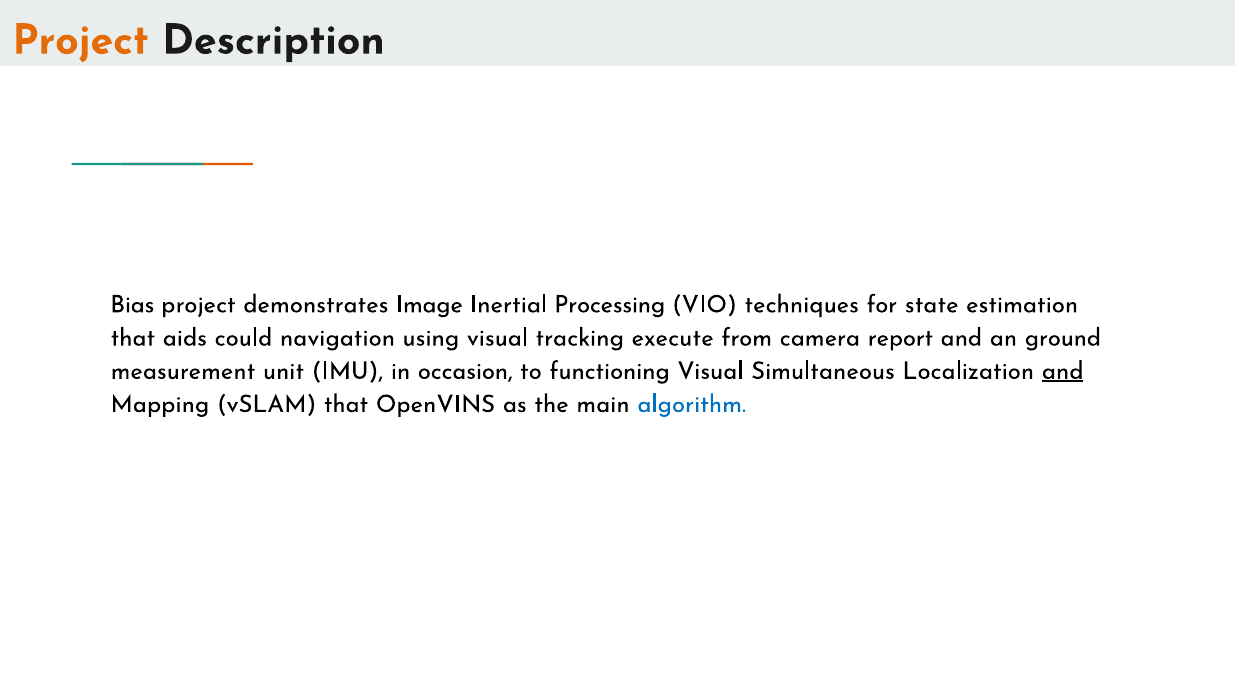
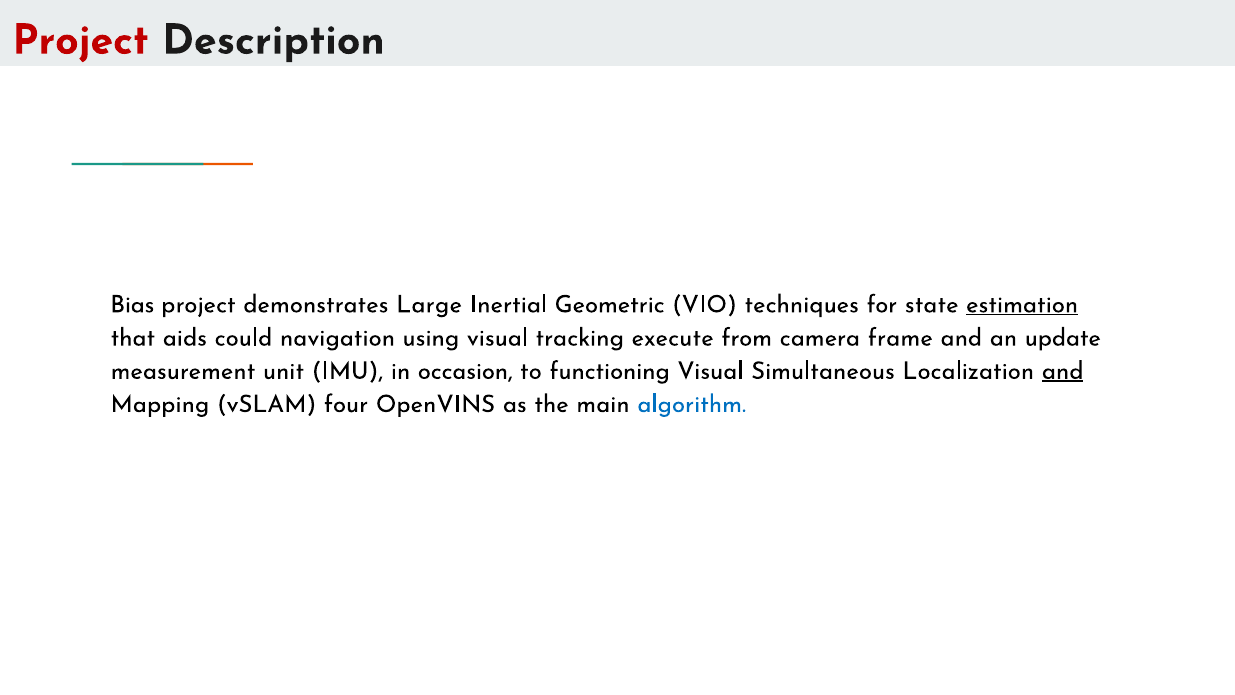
Project colour: orange -> red (81, 40)
Image: Image -> Large (429, 304)
Processing: Processing -> Geometric (610, 304)
estimation underline: none -> present (1022, 304)
report: report -> frame (900, 337)
ground: ground -> update (1063, 337)
vSLAM that: that -> four (346, 404)
